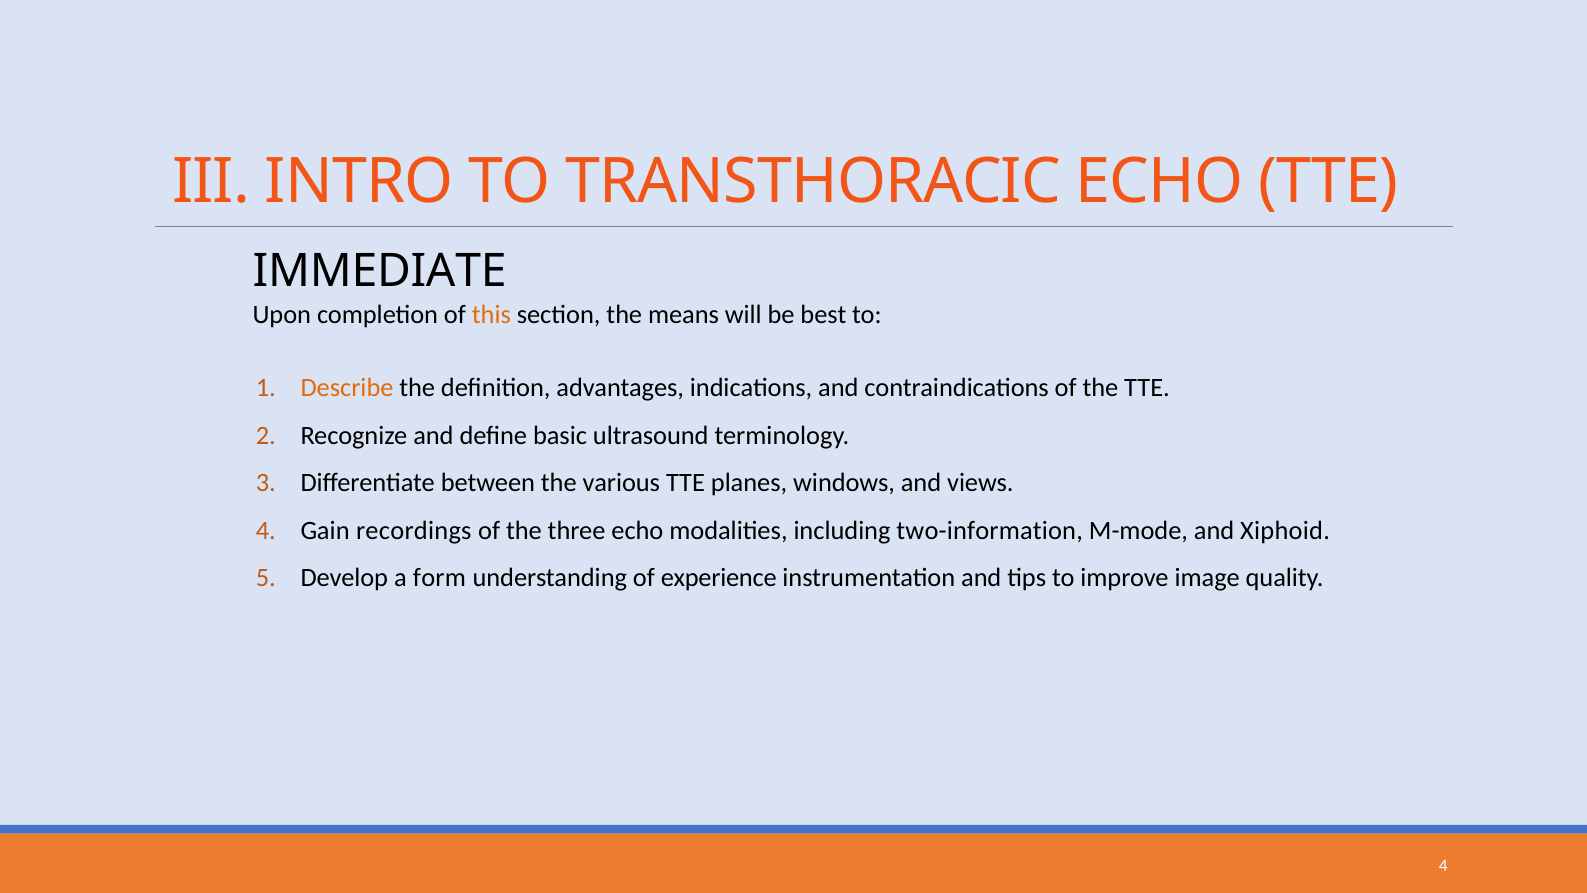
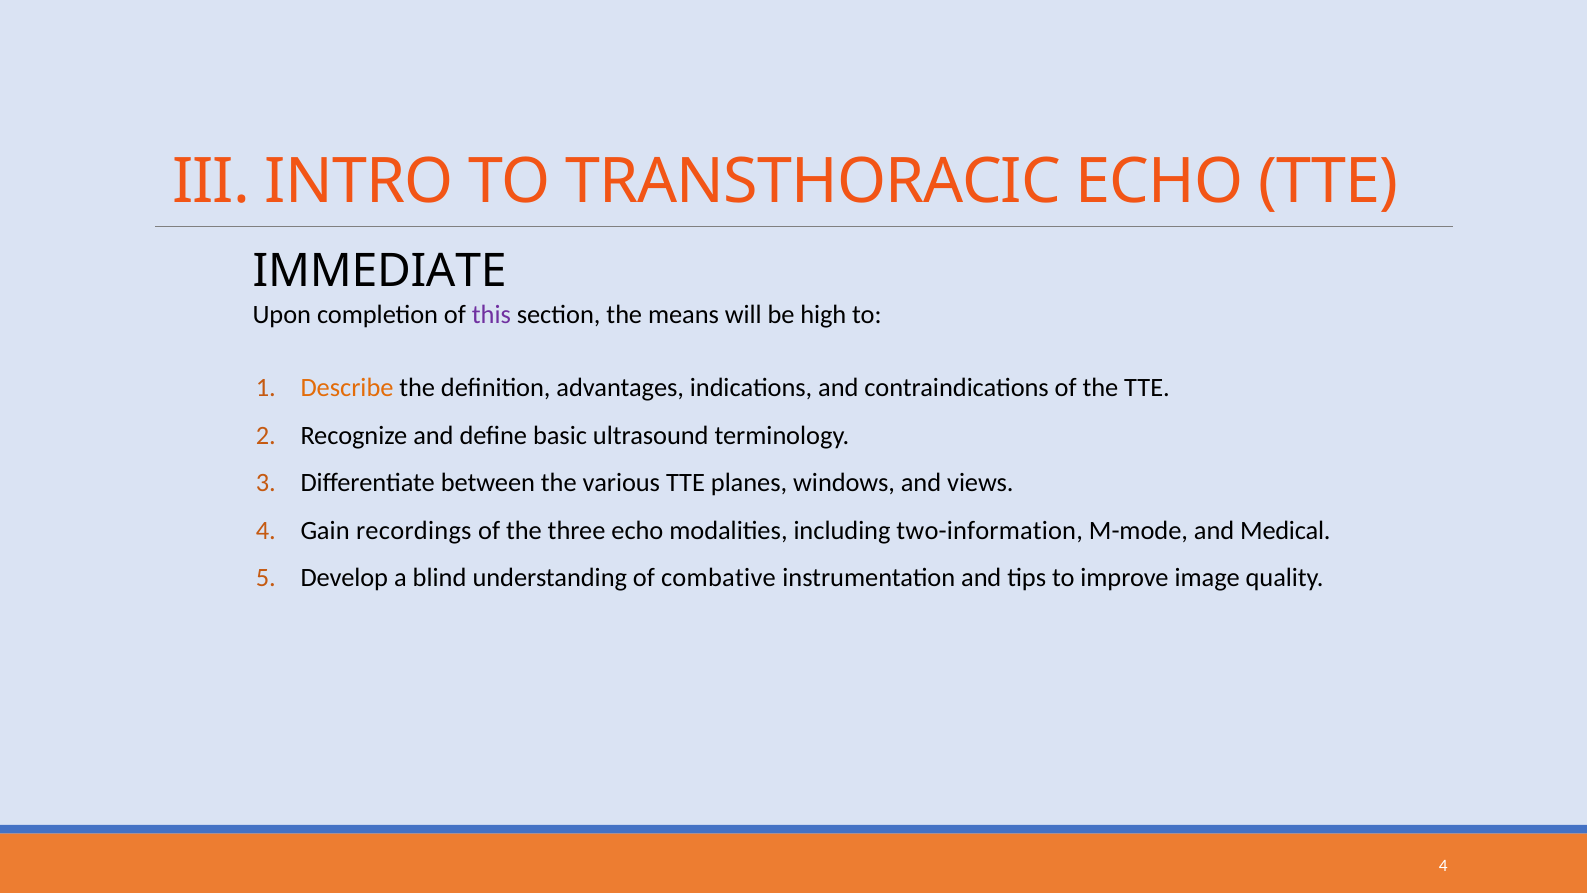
this colour: orange -> purple (491, 315)
best: best -> high (823, 315)
Xiphoid: Xiphoid -> Medical (1285, 530)
form: form -> blind (440, 578)
experience: experience -> combative (718, 578)
